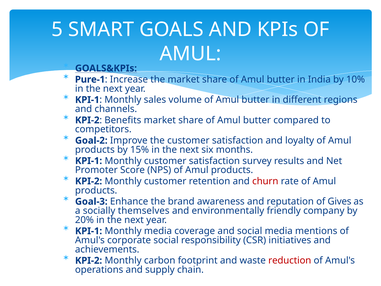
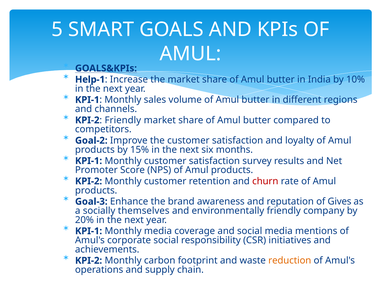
Pure-1: Pure-1 -> Help-1 (90, 79)
Benefits: Benefits -> Friendly (123, 120)
reduction colour: red -> orange (290, 260)
